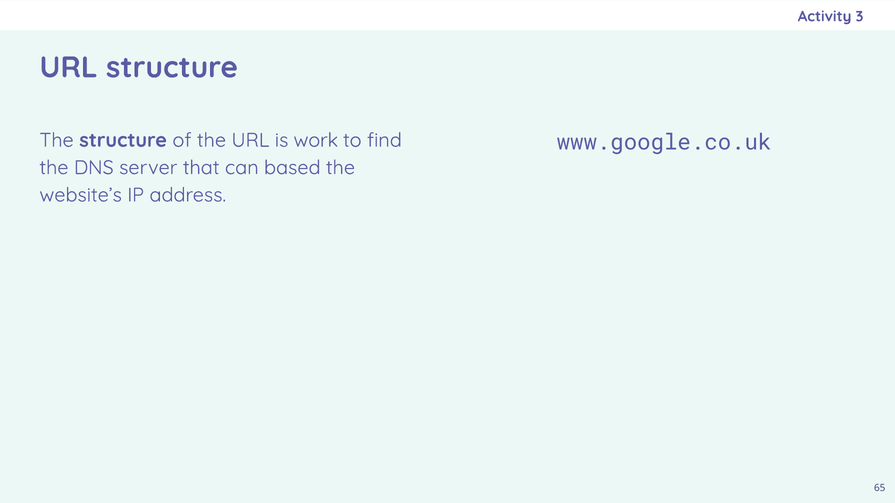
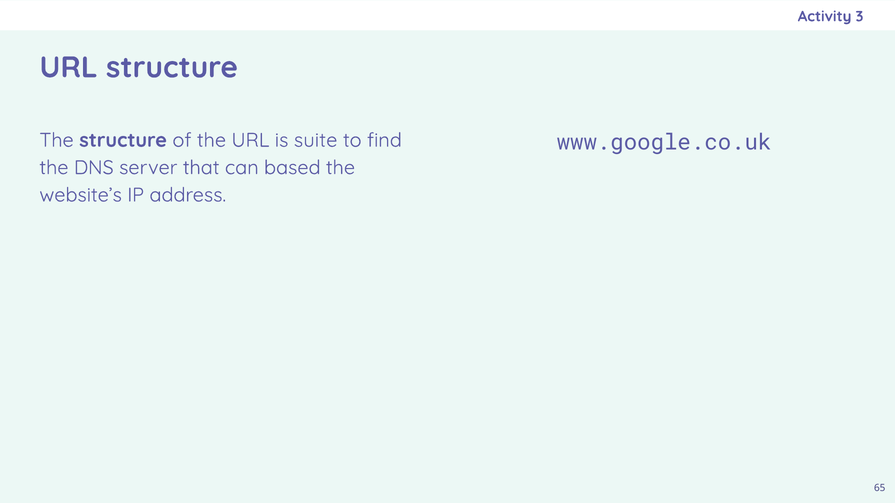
work: work -> suite (316, 140)
